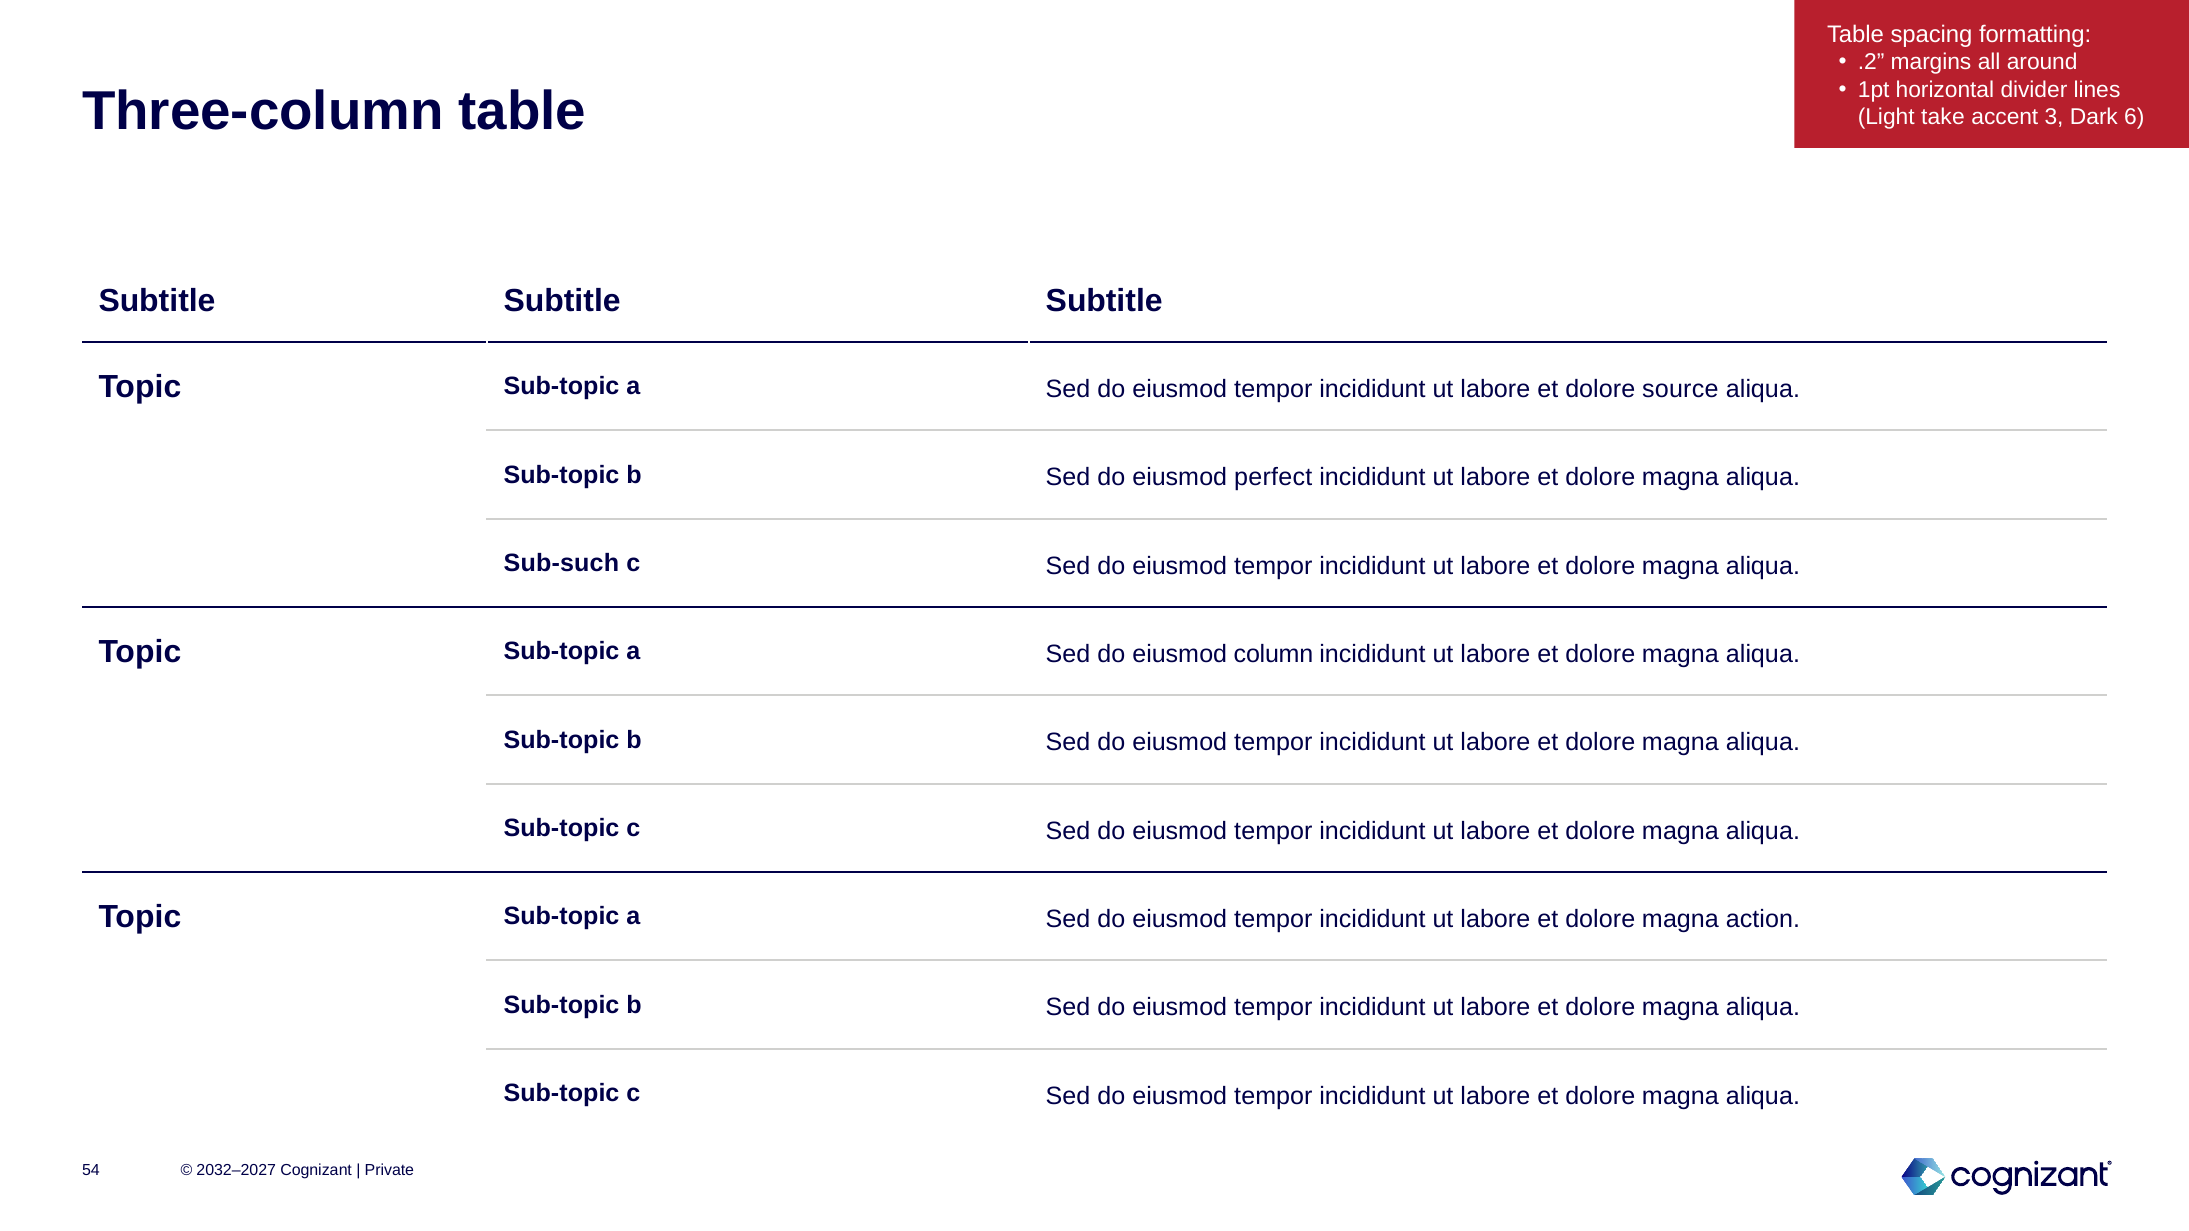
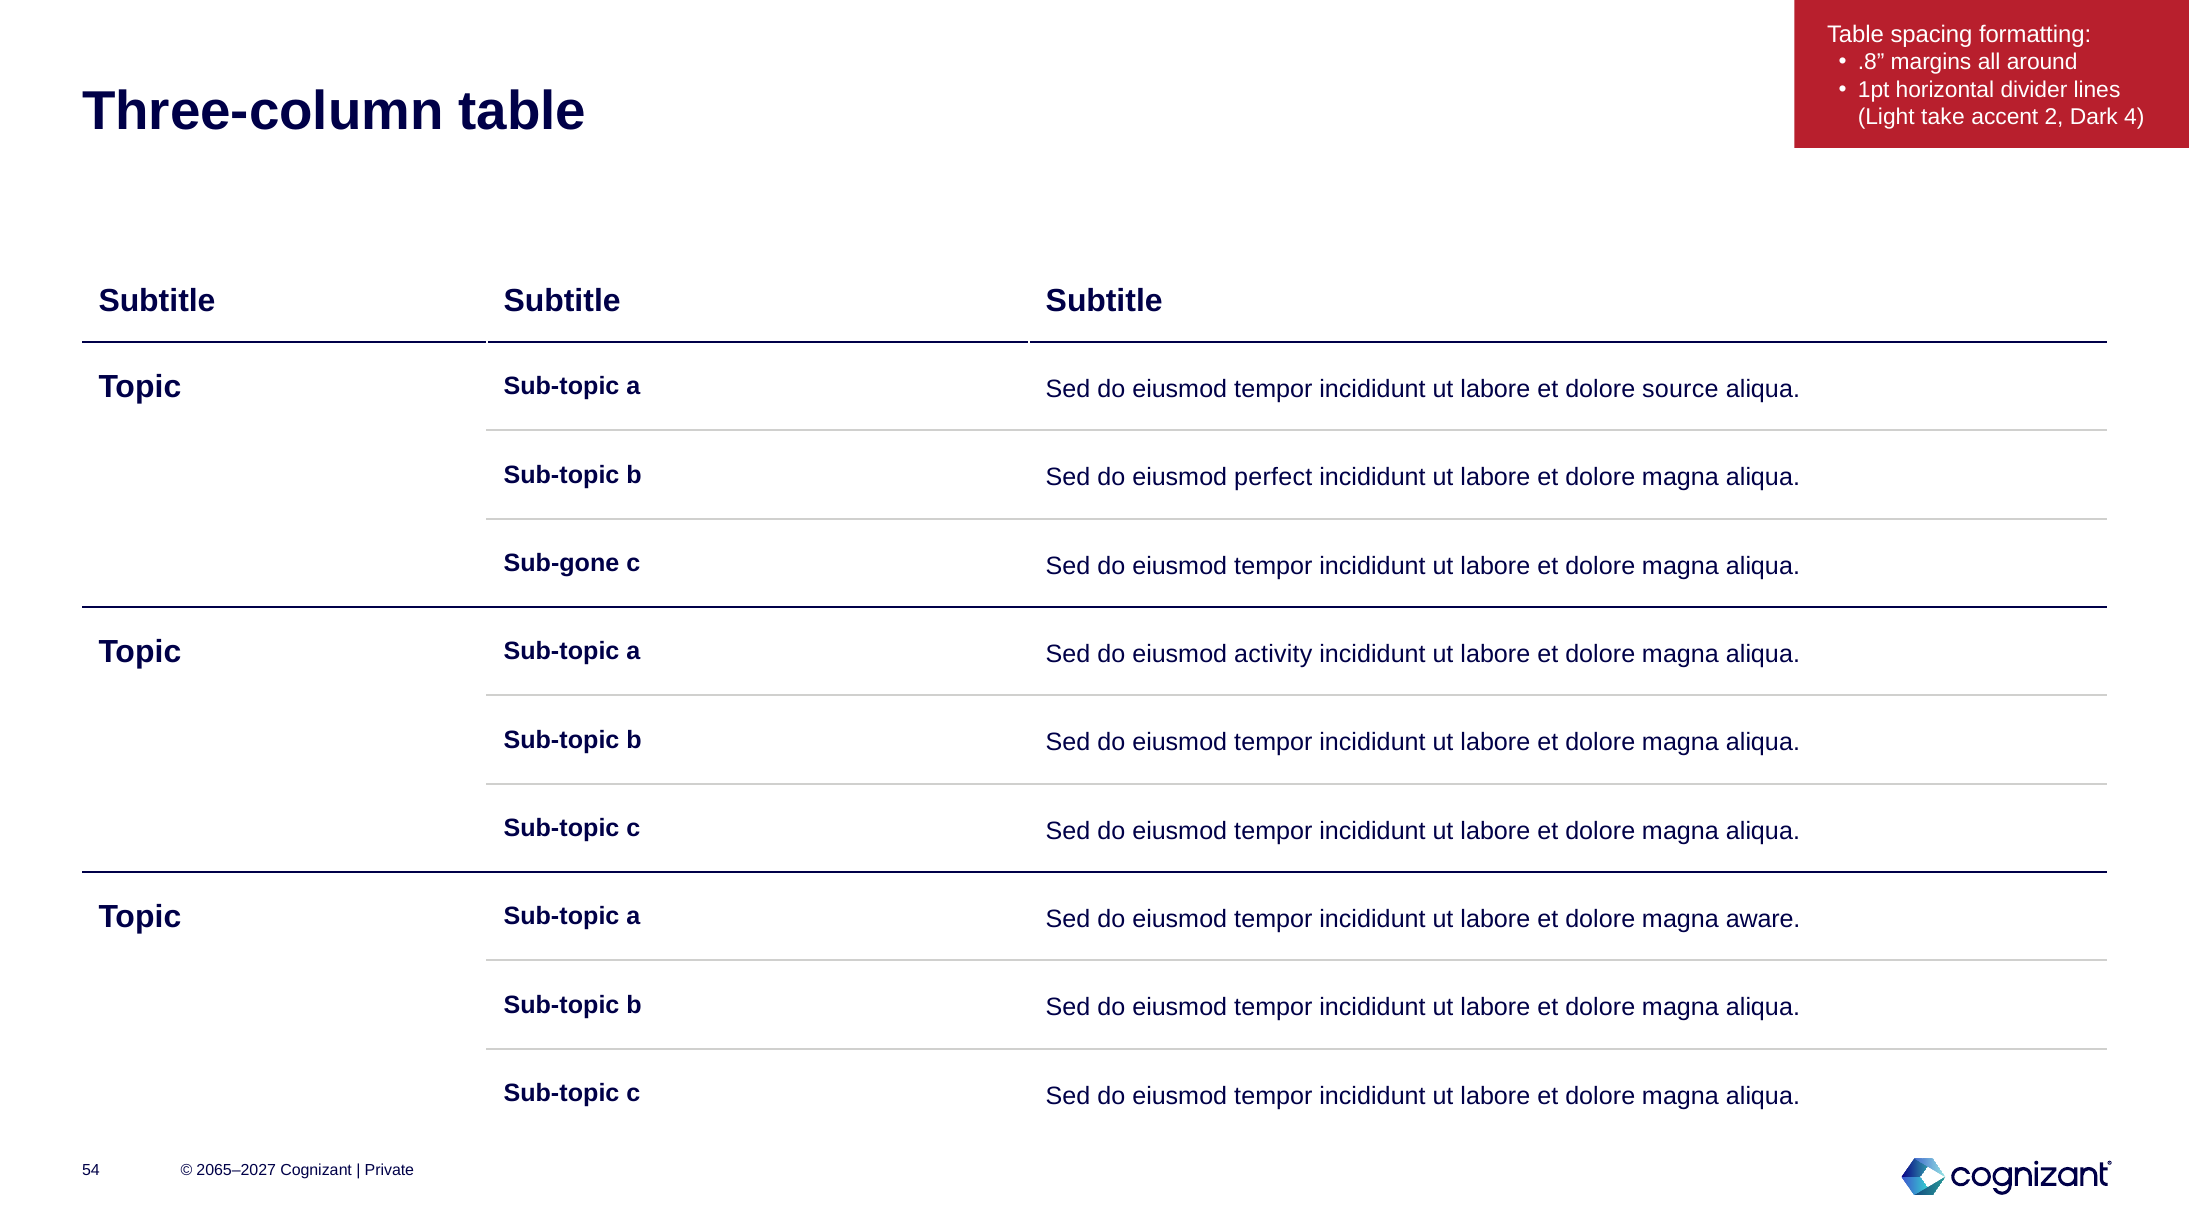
.2: .2 -> .8 (1871, 62)
3: 3 -> 2 (2054, 117)
6: 6 -> 4 (2134, 117)
Sub-such: Sub-such -> Sub-gone (561, 563)
column: column -> activity (1273, 654)
action: action -> aware (1763, 920)
2032–2027: 2032–2027 -> 2065–2027 (236, 1171)
